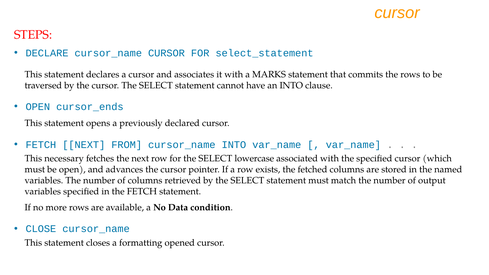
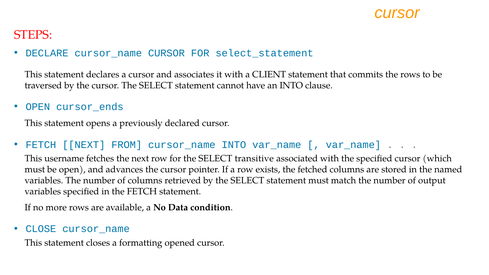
MARKS: MARKS -> CLIENT (269, 74)
necessary: necessary -> username (64, 159)
lowercase: lowercase -> transitive (254, 159)
